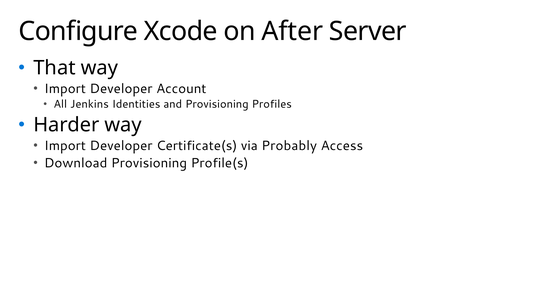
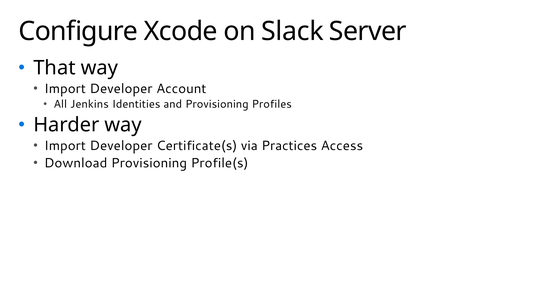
After: After -> Slack (292, 31)
Probably: Probably -> Practices (289, 146)
